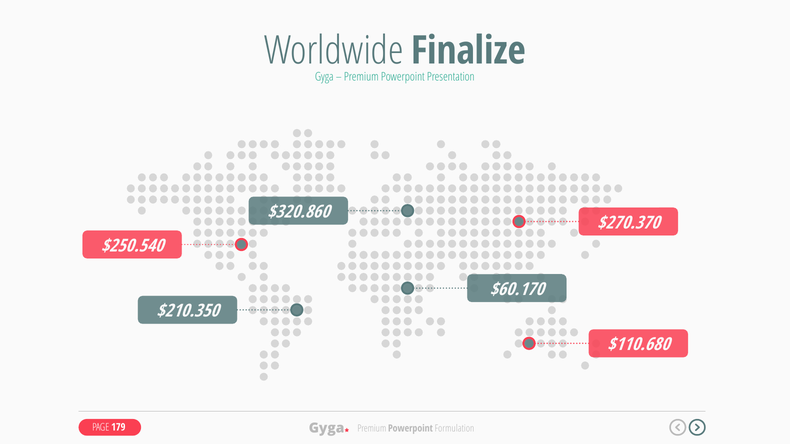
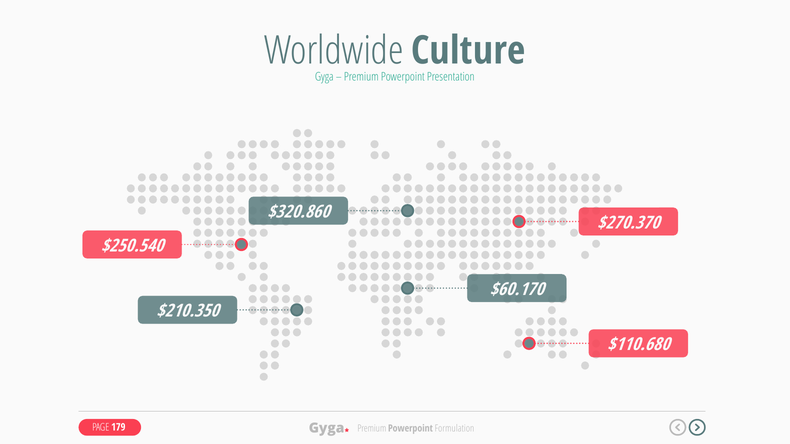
Finalize: Finalize -> Culture (468, 51)
